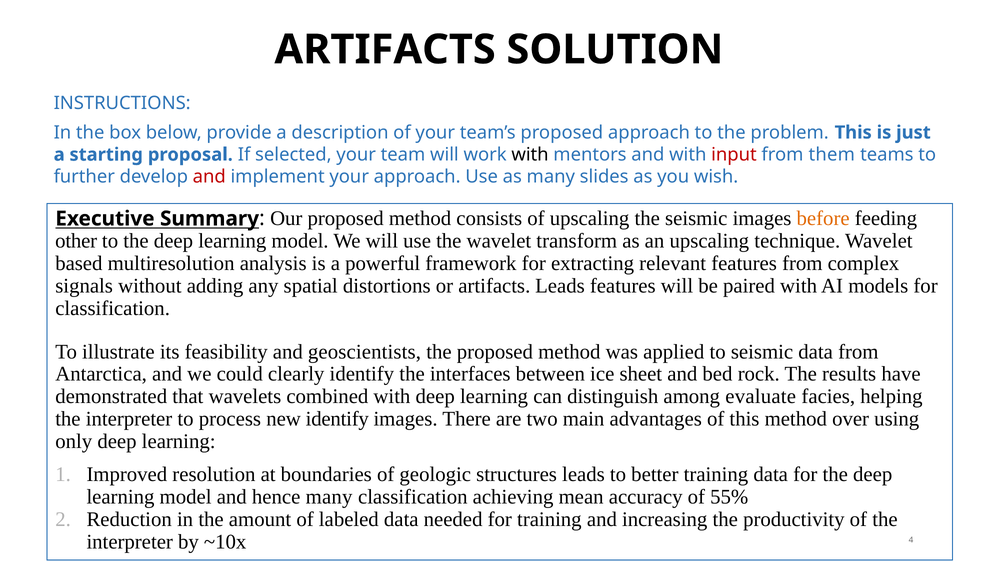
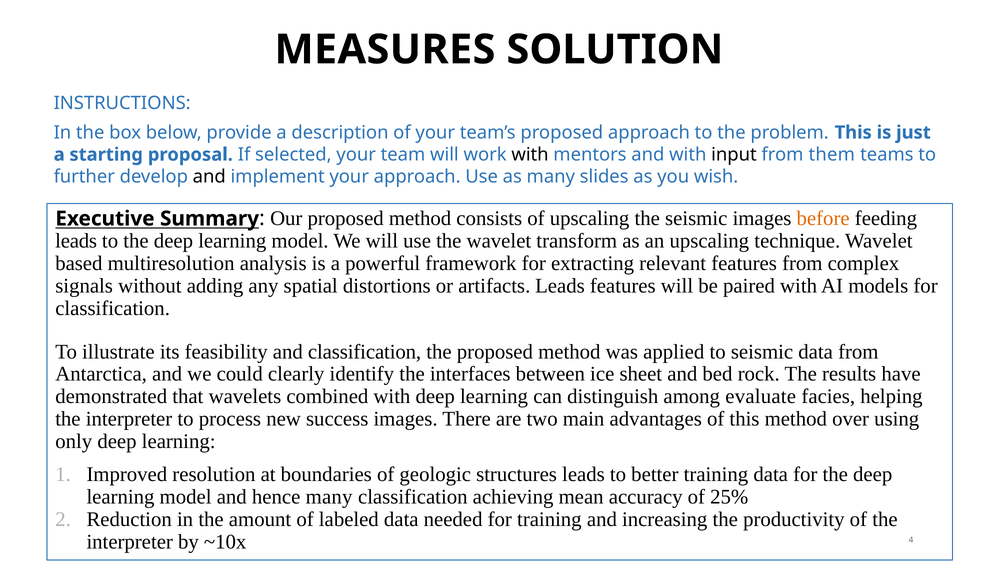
ARTIFACTS: ARTIFACTS -> MEASURES (385, 50)
input colour: red -> black (734, 155)
and colour: red -> black (209, 177)
other: other -> leads (76, 241)
and geoscientists: geoscientists -> classification (365, 352)
new identify: identify -> success (337, 419)
55%: 55% -> 25% (729, 497)
